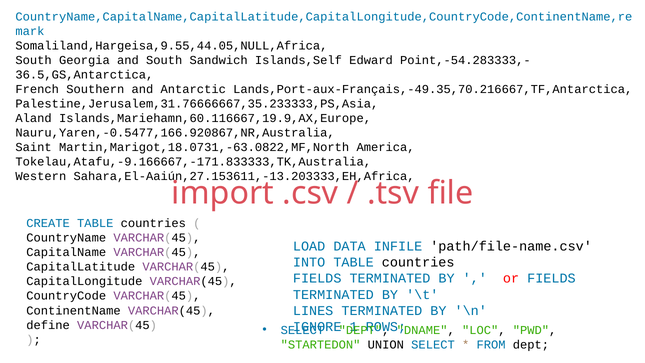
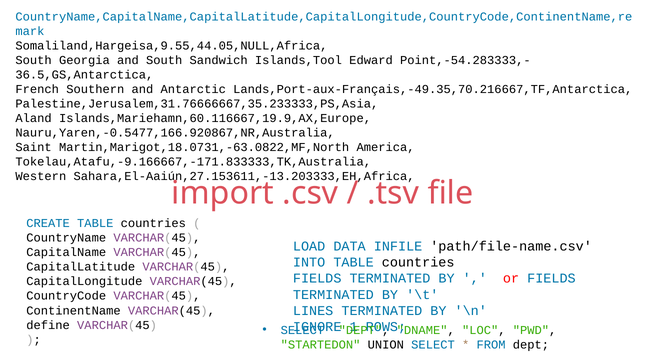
Islands,Self: Islands,Self -> Islands,Tool (298, 60)
